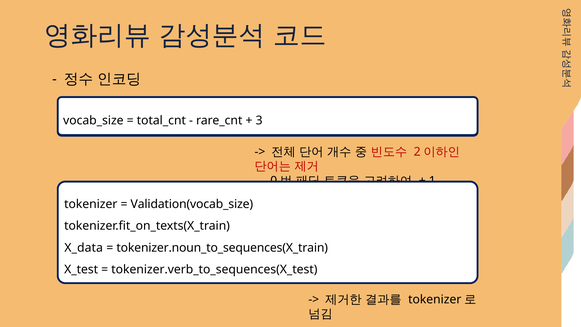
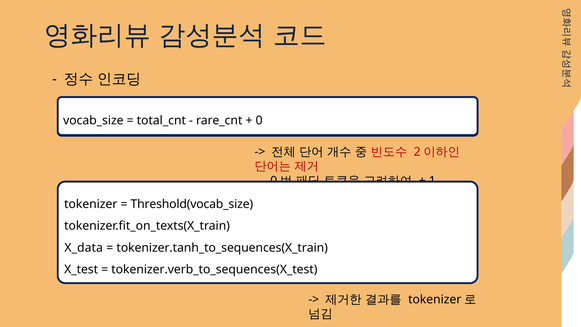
3: 3 -> 0 (259, 120)
Validation(vocab_size: Validation(vocab_size -> Threshold(vocab_size (192, 204)
tokenizer.noun_to_sequences(X_train: tokenizer.noun_to_sequences(X_train -> tokenizer.tanh_to_sequences(X_train (222, 248)
